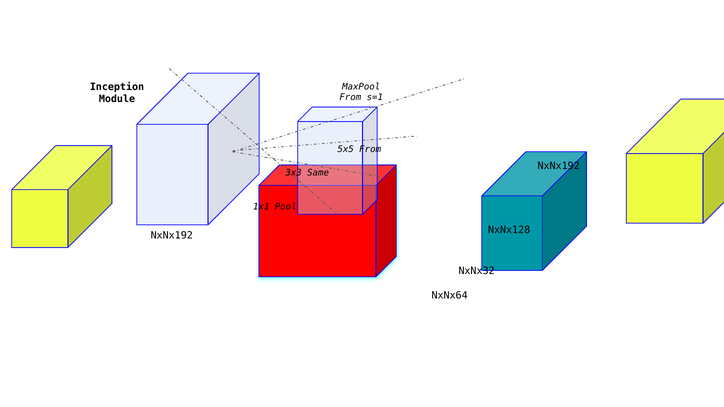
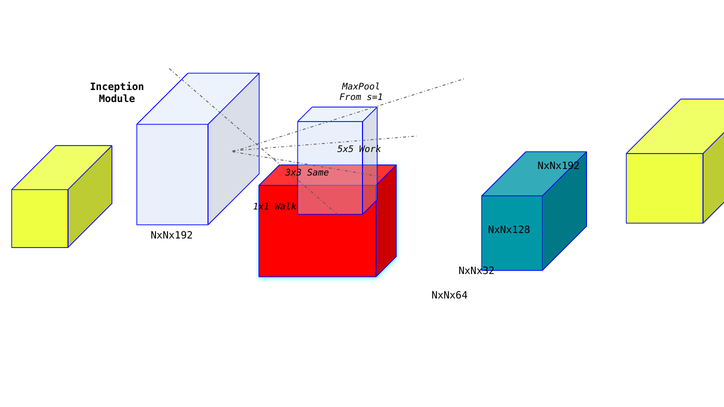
5x5 From: From -> Work (370, 149)
Pool: Pool -> Walk (286, 207)
